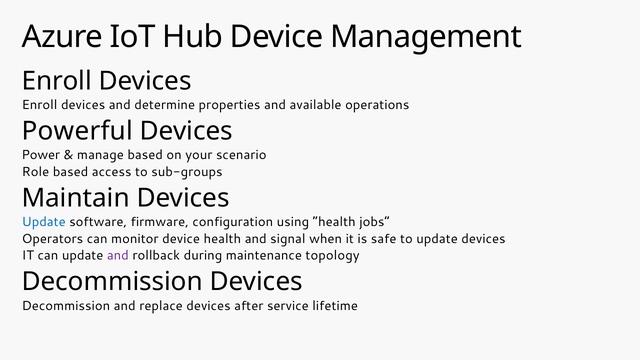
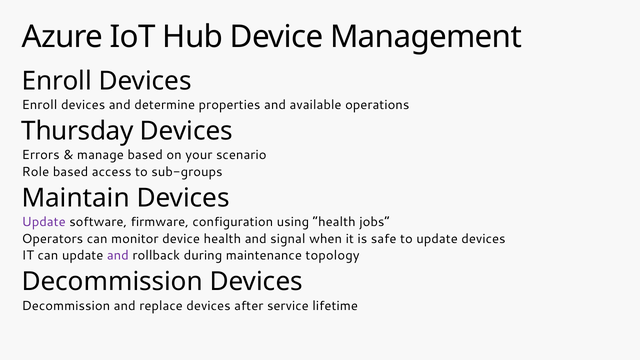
Powerful: Powerful -> Thursday (78, 131)
Power: Power -> Errors (41, 155)
Update colour: blue -> purple (44, 222)
